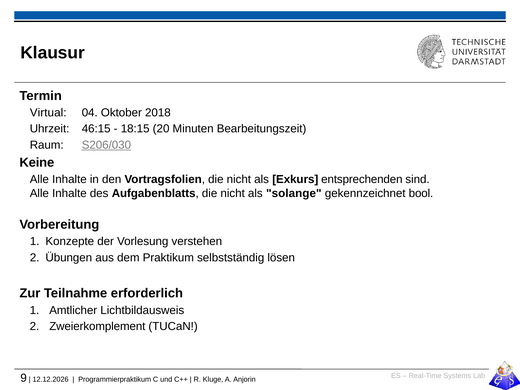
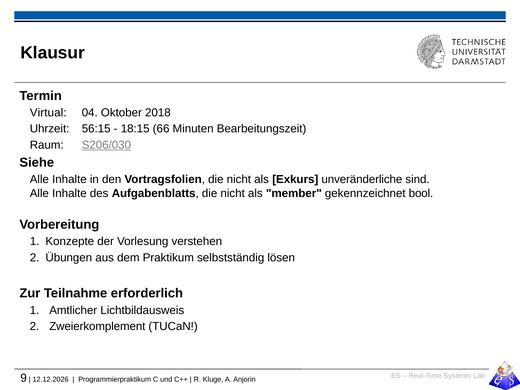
46:15: 46:15 -> 56:15 (96, 129)
20: 20 -> 66 (161, 129)
Keine: Keine -> Siehe (37, 162)
entsprechenden: entsprechenden -> unveränderliche (362, 179)
solange: solange -> member (294, 193)
